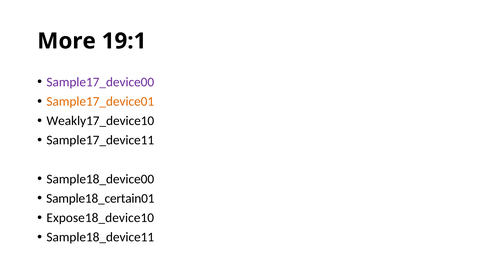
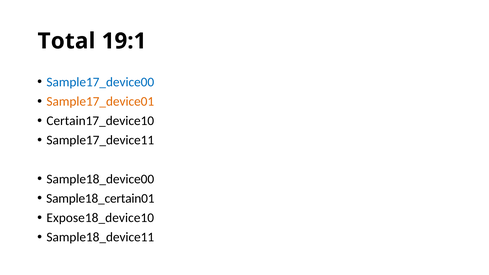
More: More -> Total (66, 41)
Sample17_device00 colour: purple -> blue (100, 82)
Weakly17_device10: Weakly17_device10 -> Certain17_device10 (100, 121)
